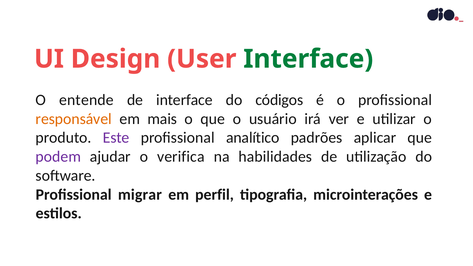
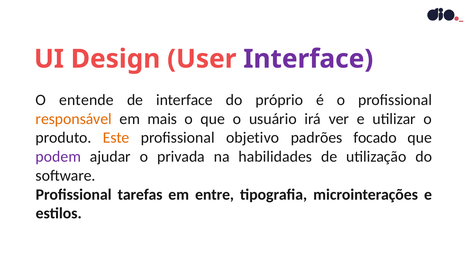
Interface colour: green -> purple (308, 59)
códigos: códigos -> próprio (279, 100)
Este colour: purple -> orange (116, 138)
analítico: analítico -> objetivo (253, 138)
aplicar: aplicar -> focado (375, 138)
verifica: verifica -> privada (181, 157)
migrar: migrar -> tarefas (140, 195)
perfil: perfil -> entre (215, 195)
